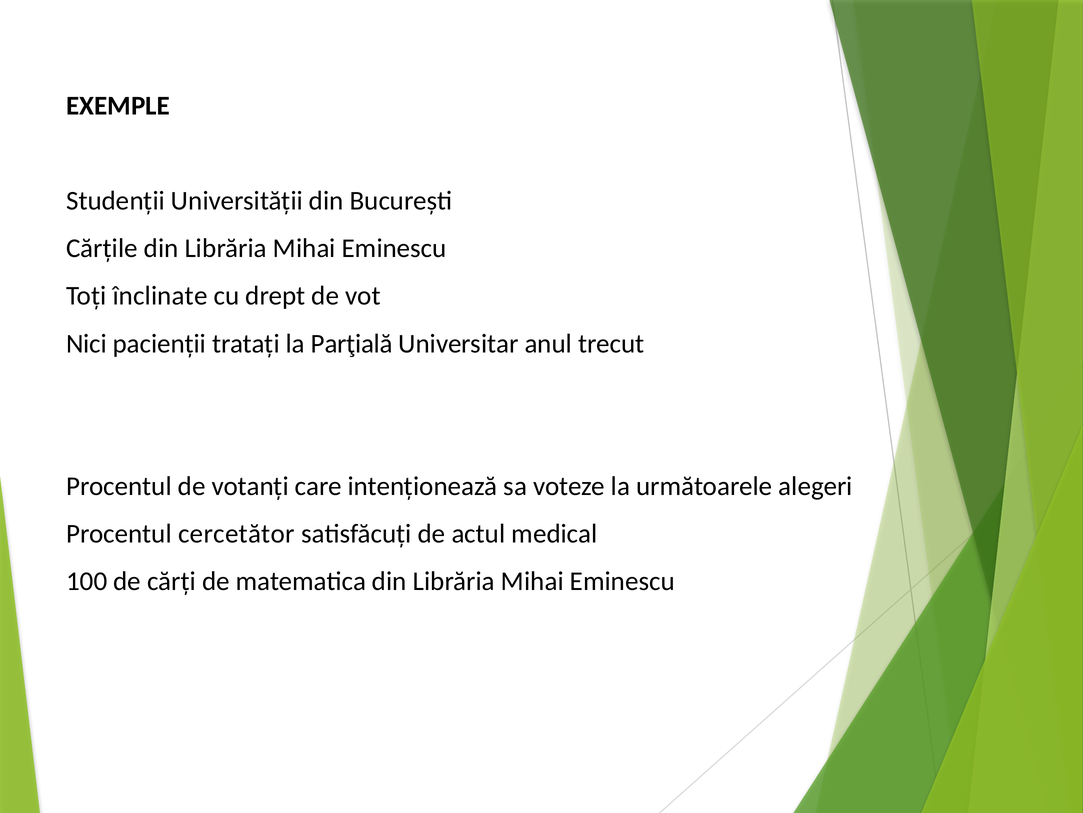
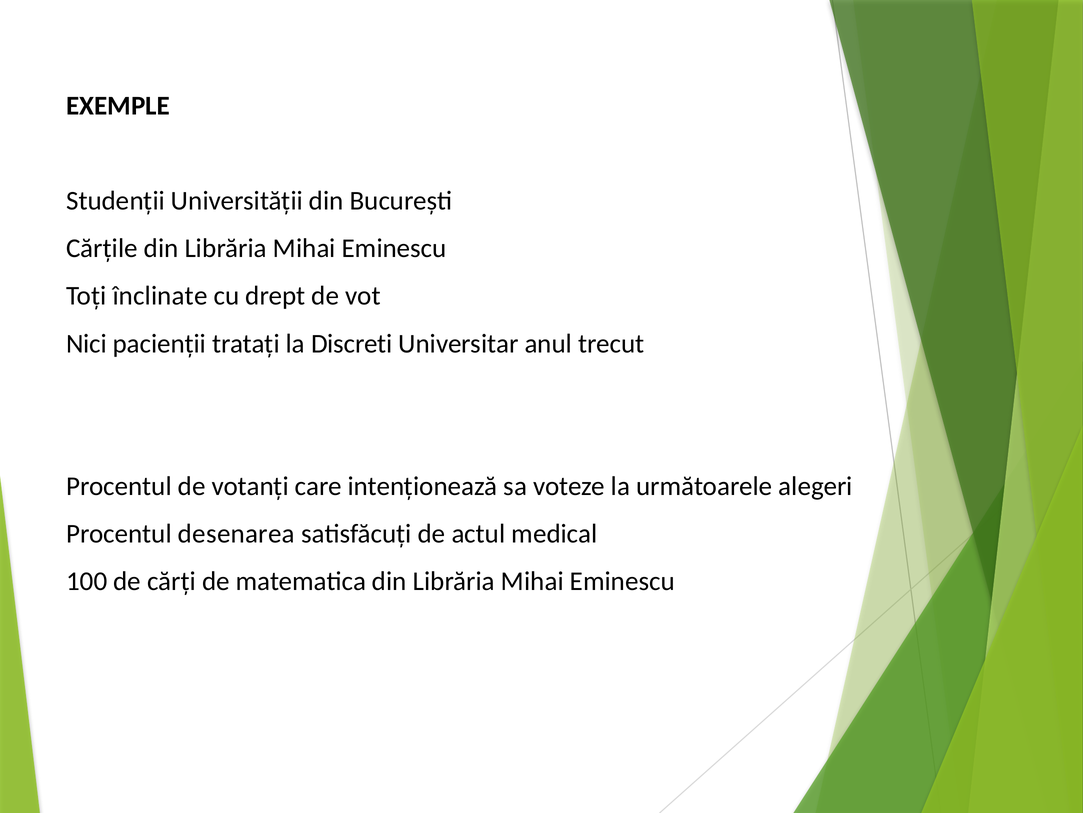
Parţială: Parţială -> Discreti (352, 343)
cercetător: cercetător -> desenarea (236, 533)
